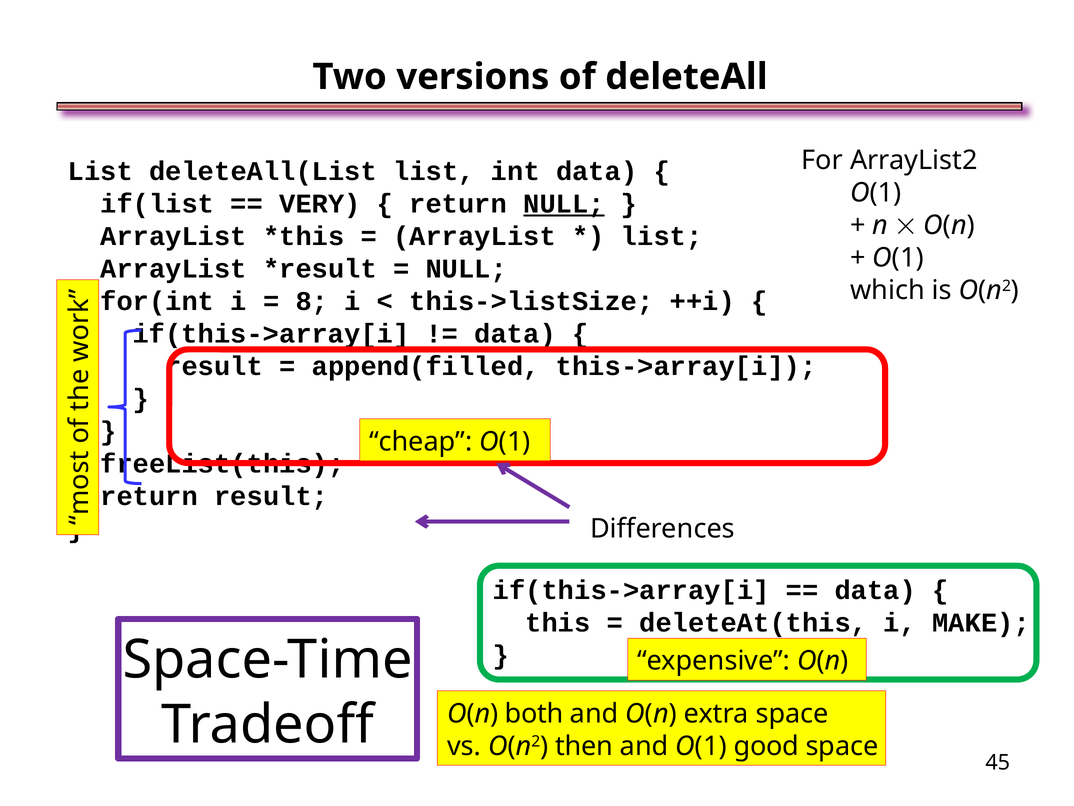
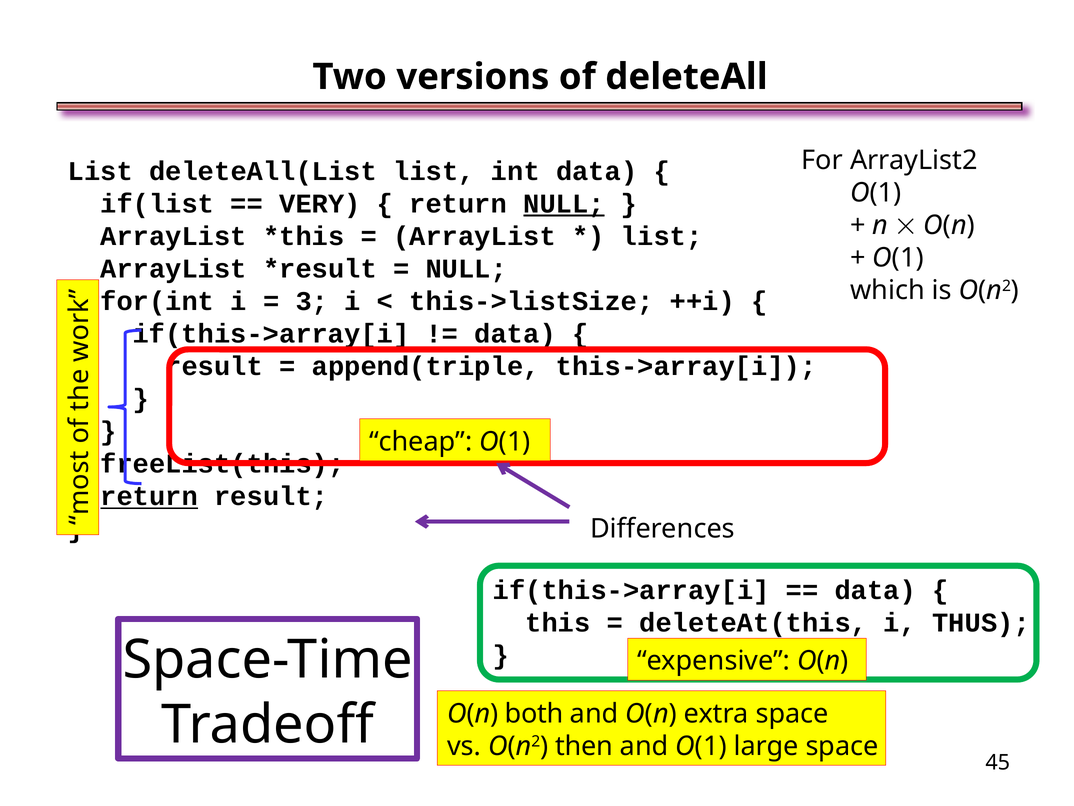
8: 8 -> 3 (312, 301)
append(filled: append(filled -> append(triple (426, 366)
return underline: none -> present (149, 496)
MAKE: MAKE -> THUS (981, 622)
good: good -> large (766, 746)
